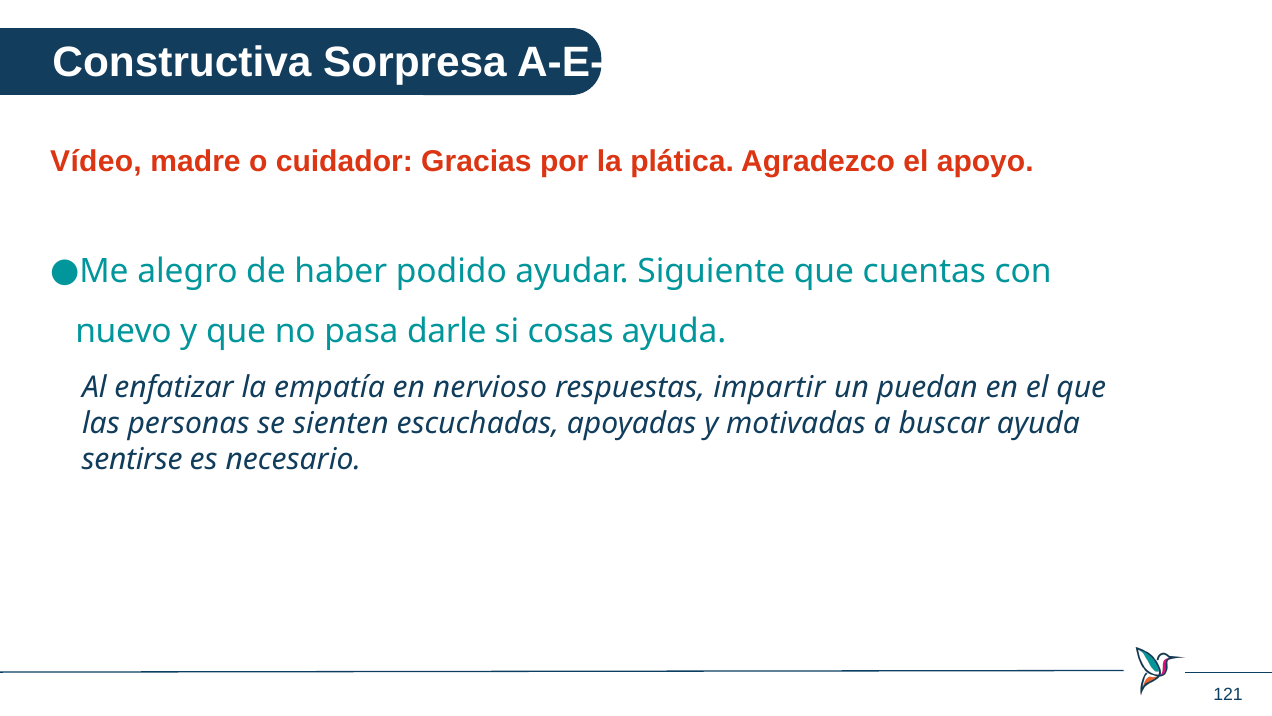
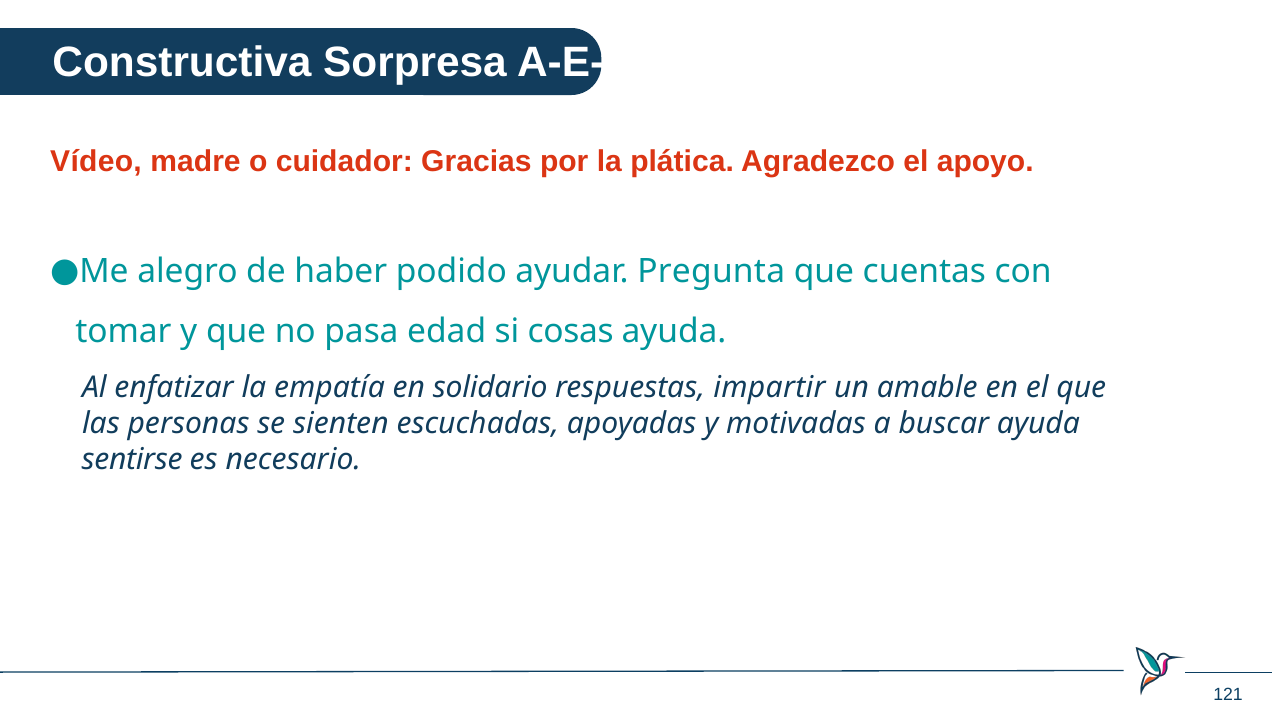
Siguiente: Siguiente -> Pregunta (711, 271)
nuevo: nuevo -> tomar (123, 331)
darle: darle -> edad (447, 331)
nervioso: nervioso -> solidario (490, 387)
puedan: puedan -> amable (927, 387)
